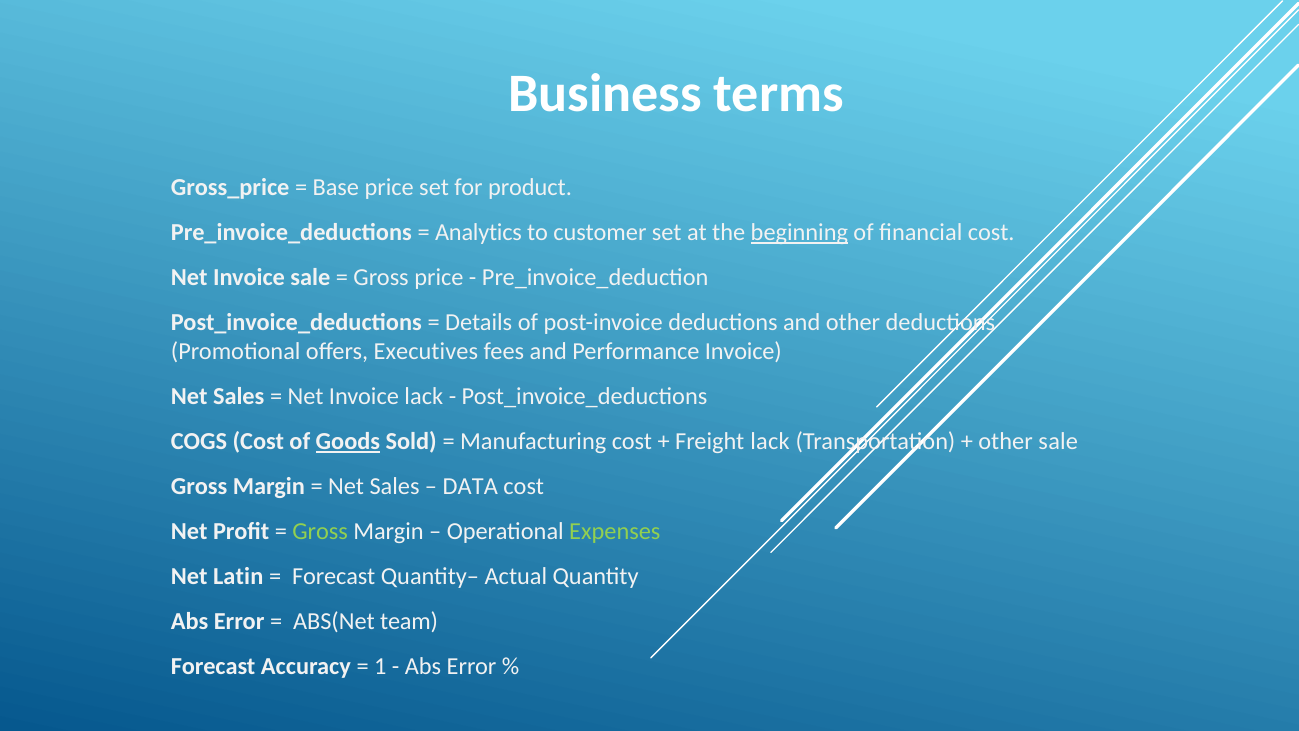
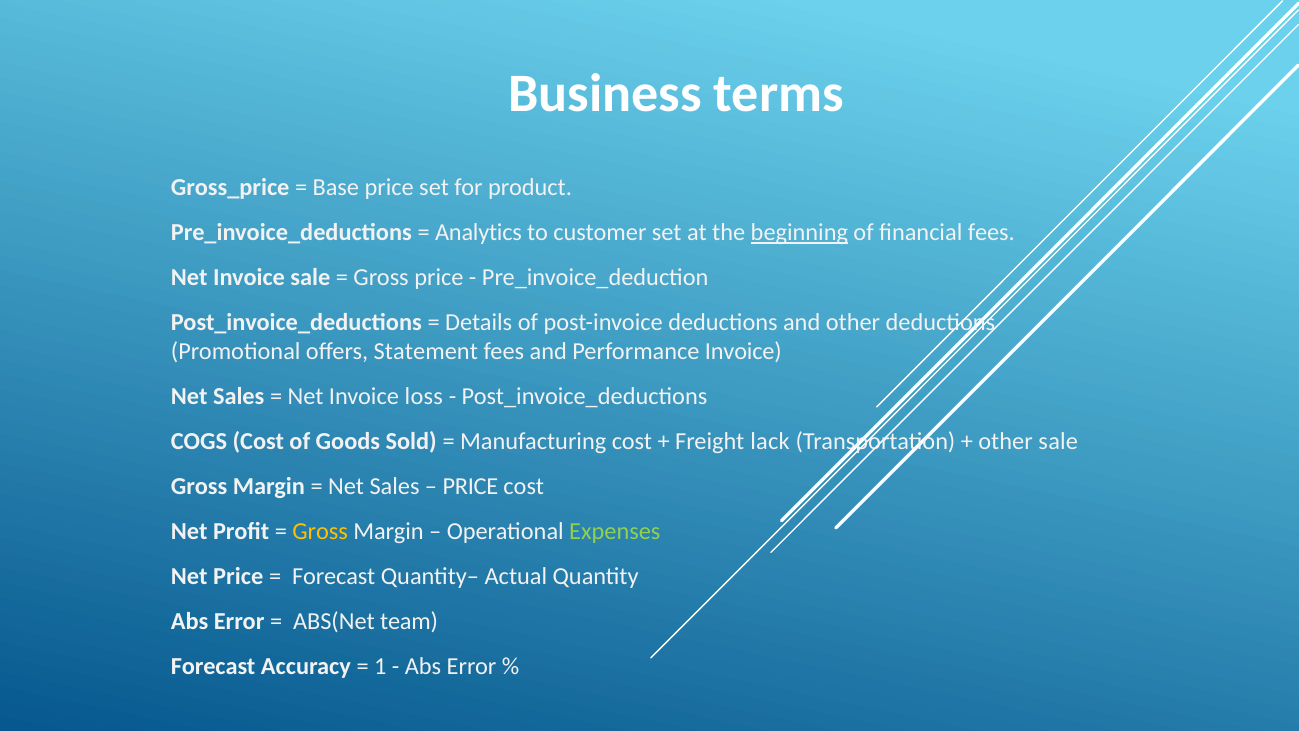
financial cost: cost -> fees (991, 233)
Executives: Executives -> Statement (426, 352)
Invoice lack: lack -> loss (424, 397)
Goods underline: present -> none (348, 441)
DATA: DATA -> PRICE (470, 486)
Gross colour: light green -> yellow (320, 531)
Net Latin: Latin -> Price (238, 576)
